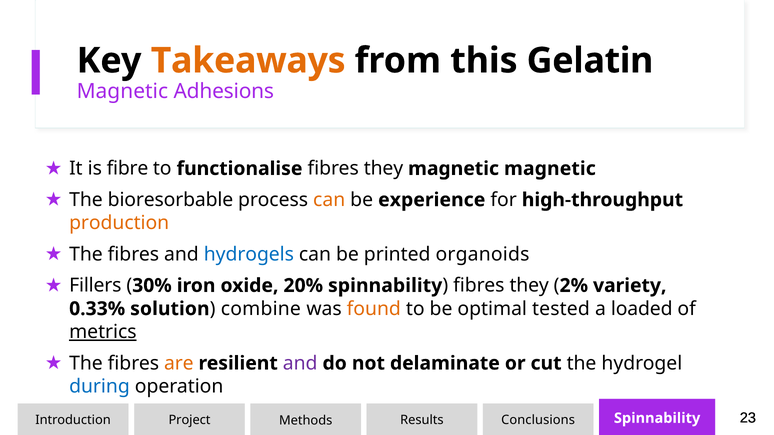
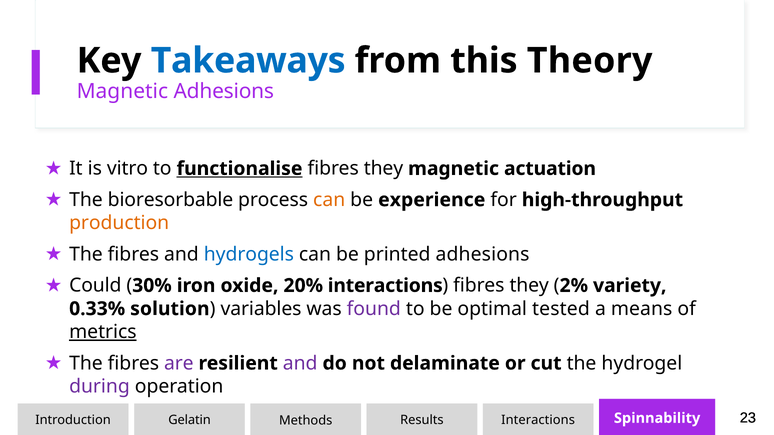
Takeaways colour: orange -> blue (248, 61)
Gelatin: Gelatin -> Theory (590, 61)
fibre: fibre -> vitro (127, 169)
functionalise underline: none -> present (240, 169)
magnetic magnetic: magnetic -> actuation (550, 169)
printed organoids: organoids -> adhesions (483, 255)
Fillers: Fillers -> Could (95, 286)
20% spinnability: spinnability -> interactions (385, 286)
combine: combine -> variables (261, 309)
found colour: orange -> purple (374, 309)
loaded: loaded -> means (642, 309)
are colour: orange -> purple (179, 364)
during colour: blue -> purple (99, 387)
Project: Project -> Gelatin (190, 421)
Results Conclusions: Conclusions -> Interactions (538, 421)
